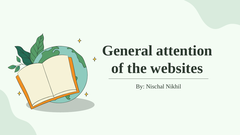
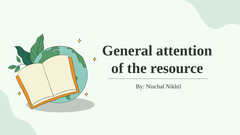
websites: websites -> resource (177, 68)
